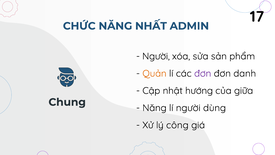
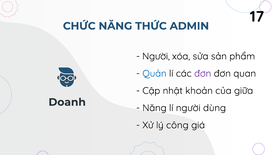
NHẤT: NHẤT -> THỨC (151, 26)
Quản colour: orange -> blue (154, 73)
danh: danh -> quan (245, 73)
hướng: hướng -> khoản (199, 91)
Chung: Chung -> Doanh (67, 102)
